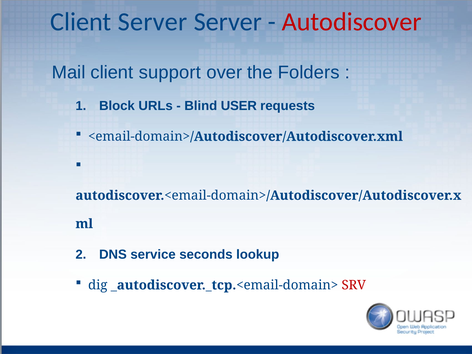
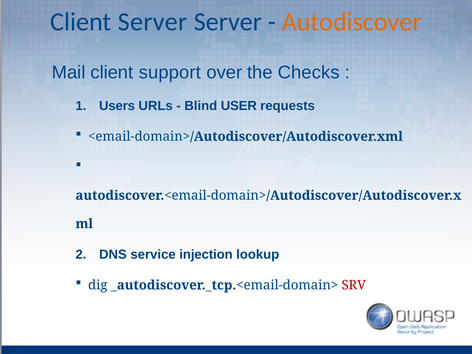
Autodiscover colour: red -> orange (352, 22)
Folders: Folders -> Checks (309, 72)
Block: Block -> Users (117, 106)
seconds: seconds -> injection (206, 254)
